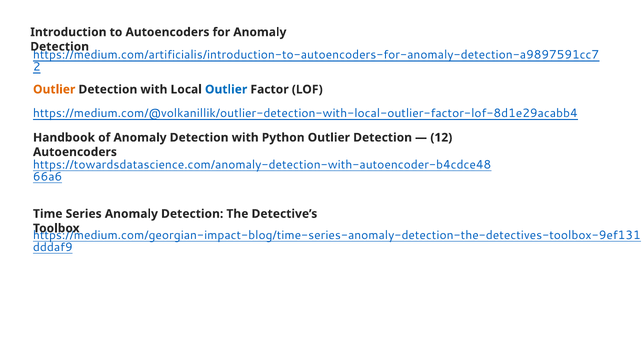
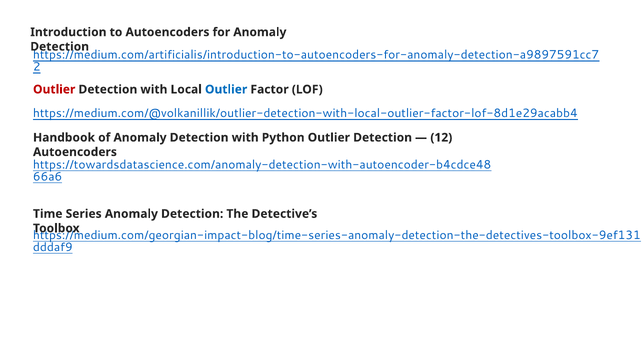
Outlier colour: orange -> red (54, 89)
